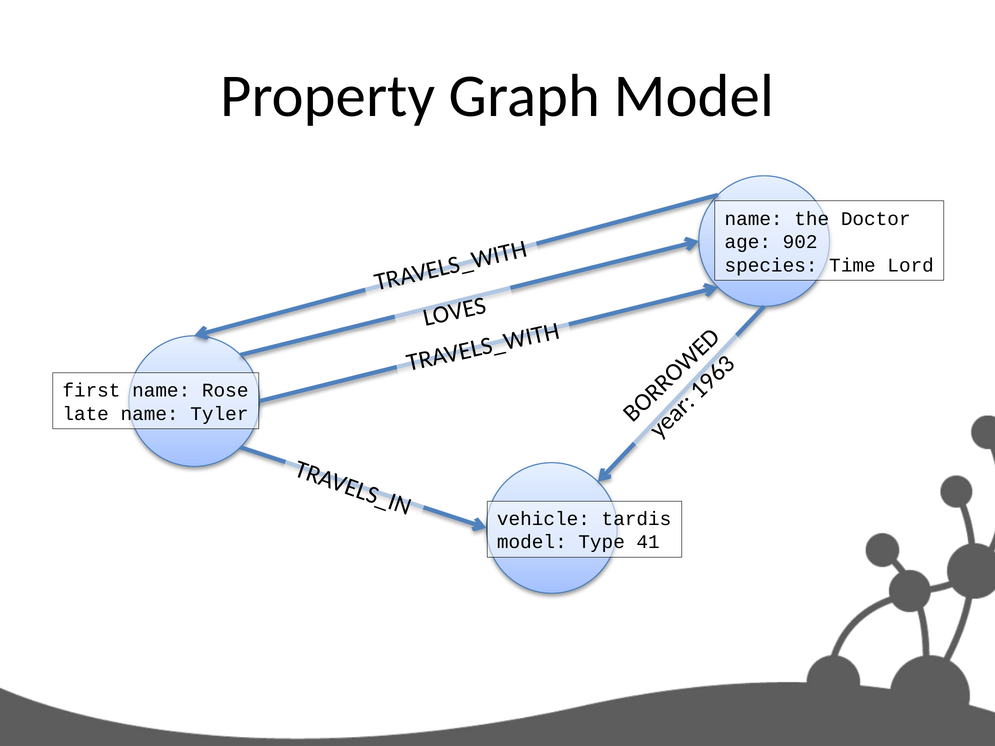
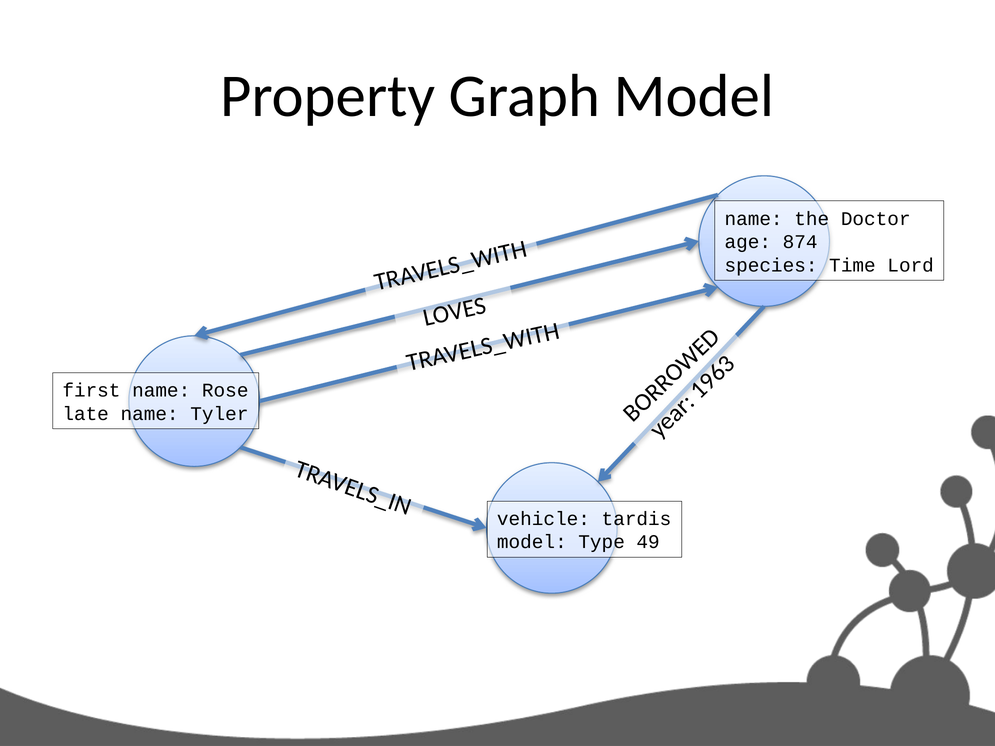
902: 902 -> 874 (800, 242)
41: 41 -> 49 (648, 542)
